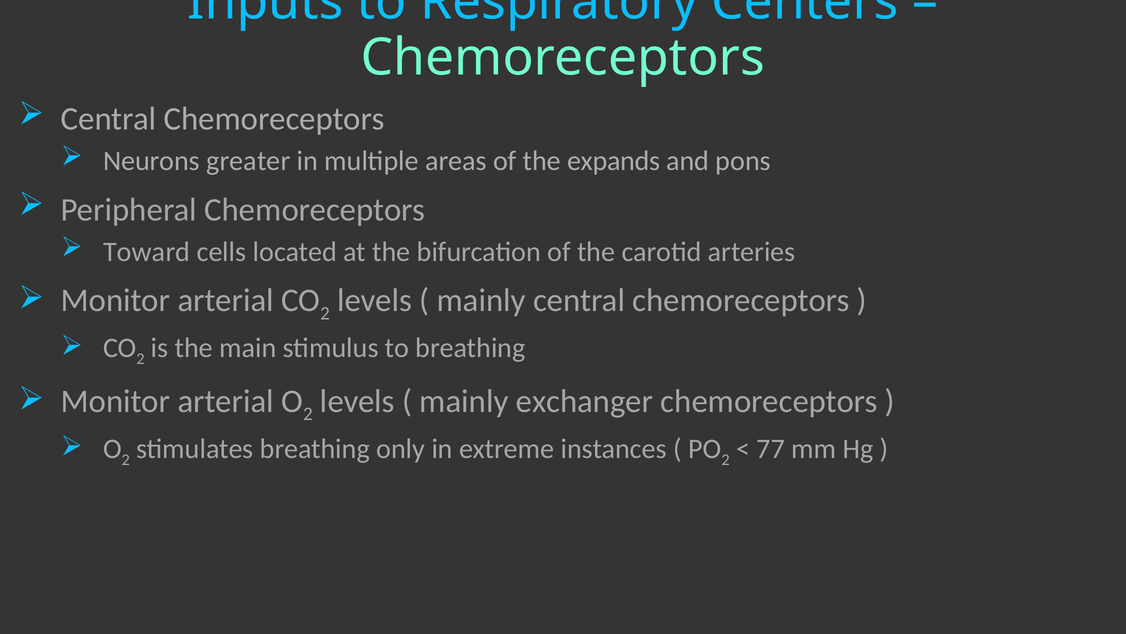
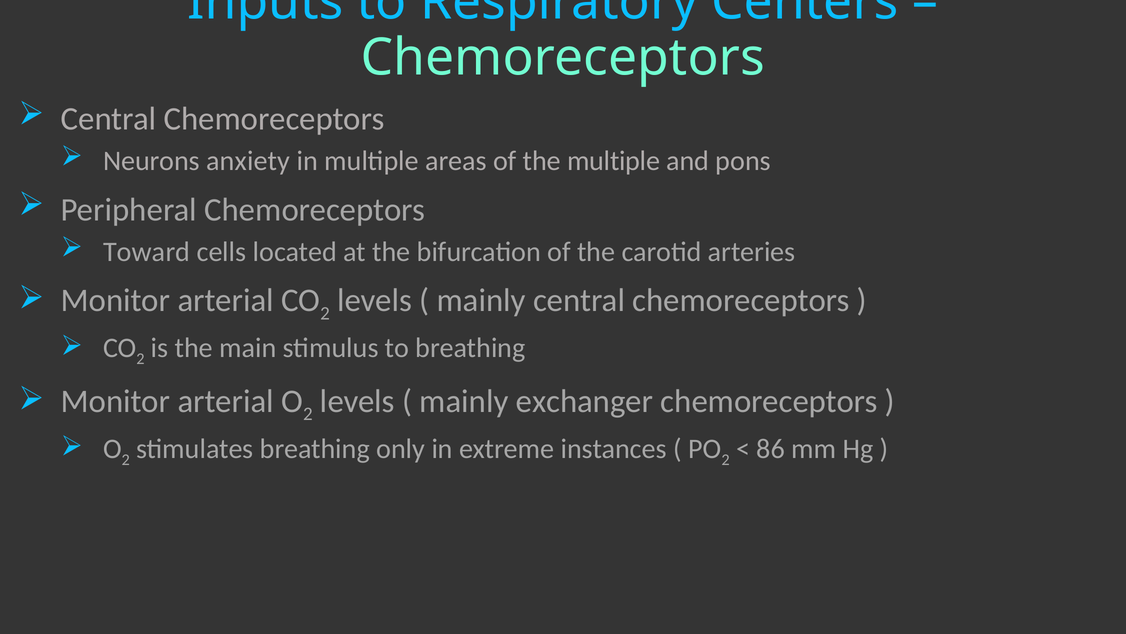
greater: greater -> anxiety (248, 161)
the expands: expands -> multiple (614, 161)
77: 77 -> 86 (771, 448)
